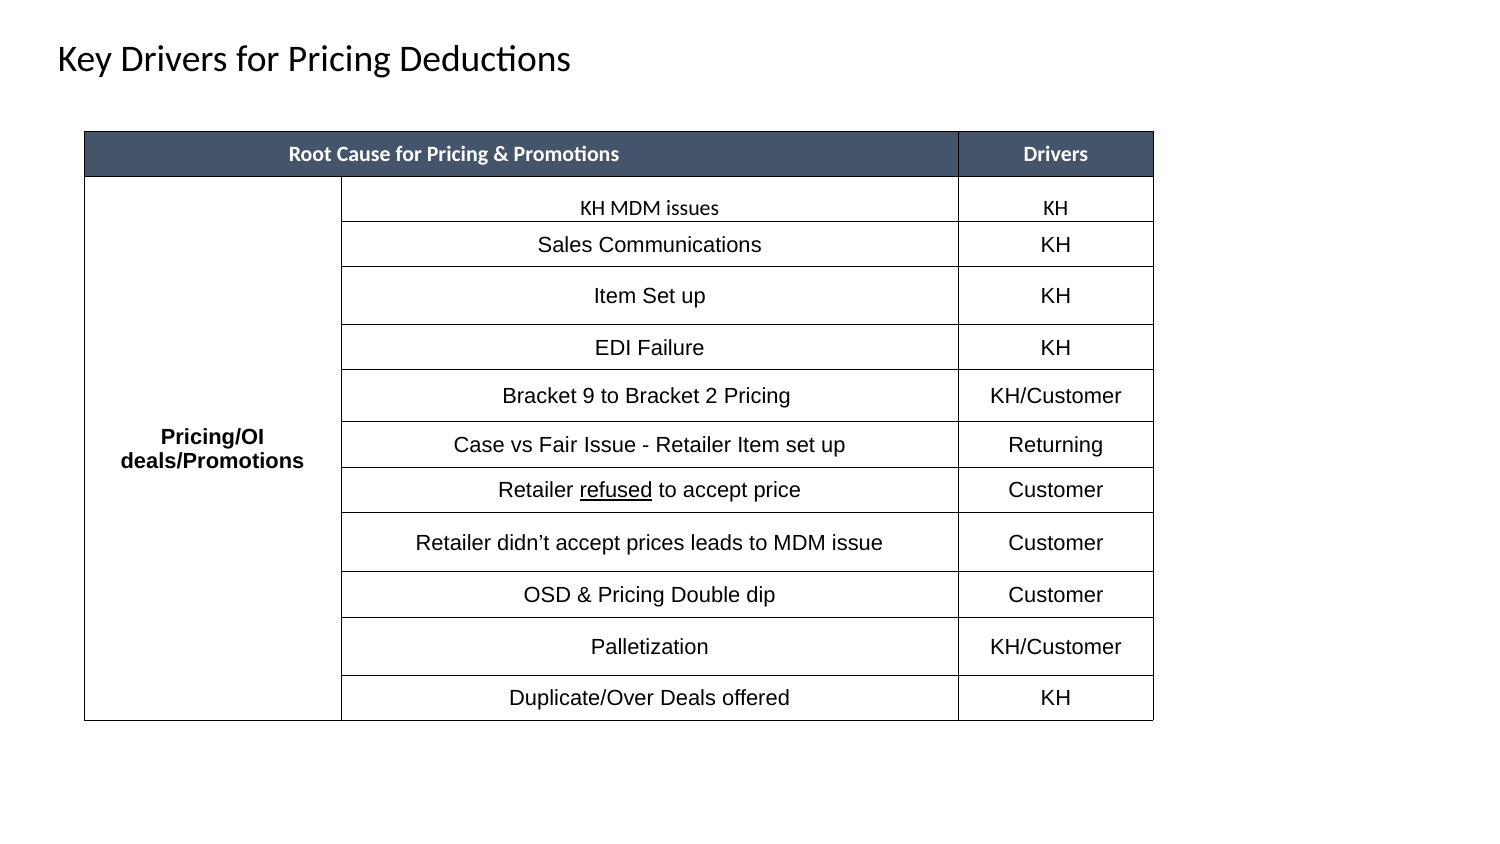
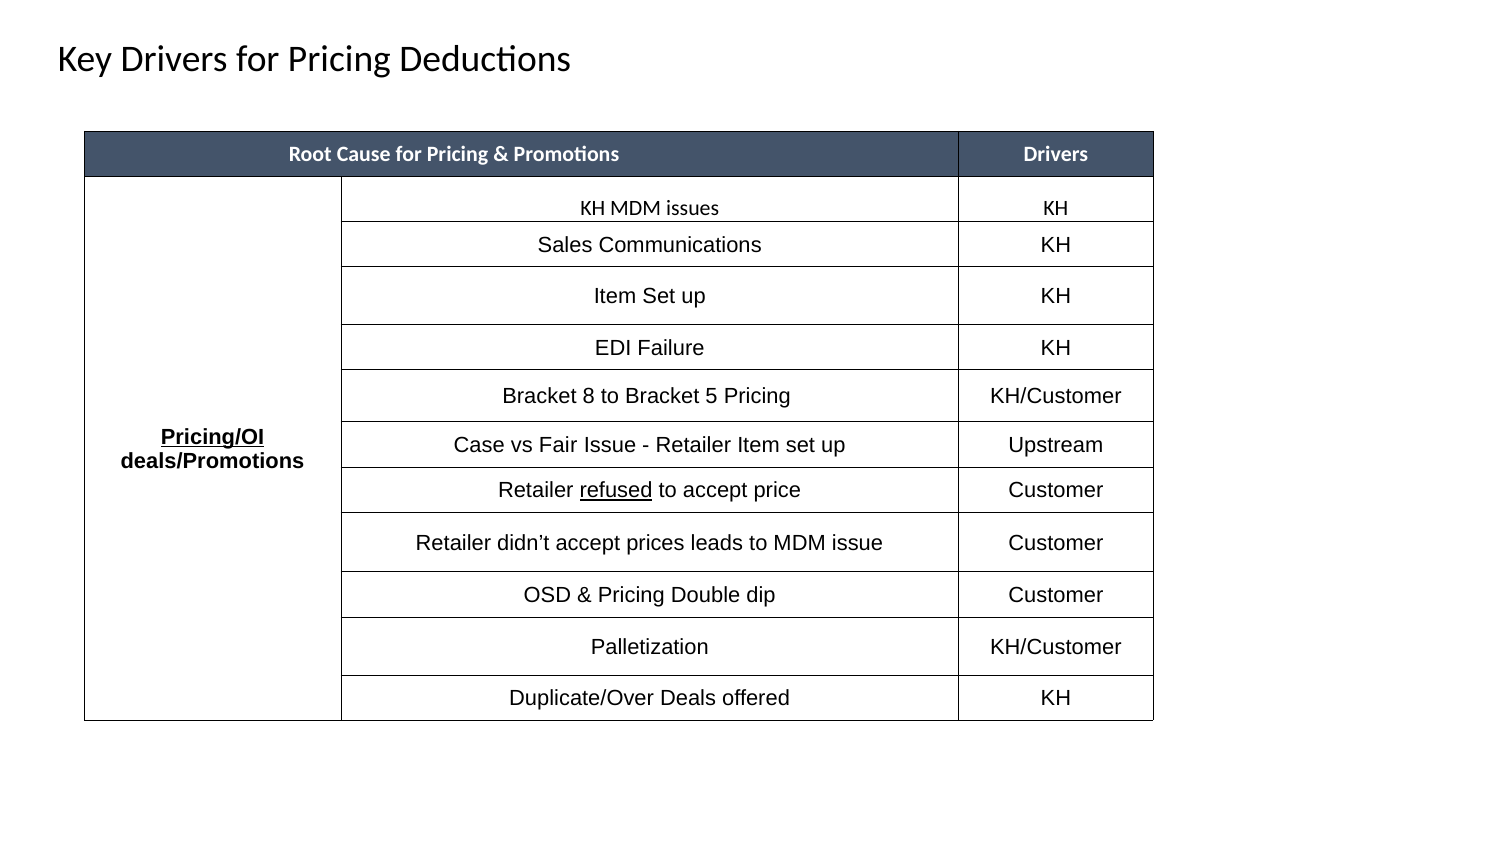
9: 9 -> 8 (589, 397)
2: 2 -> 5 (712, 397)
Pricing/OI underline: none -> present (213, 437)
Returning: Returning -> Upstream (1056, 445)
